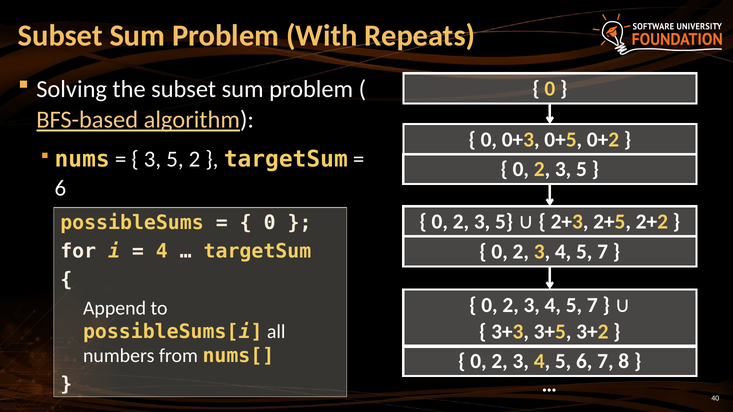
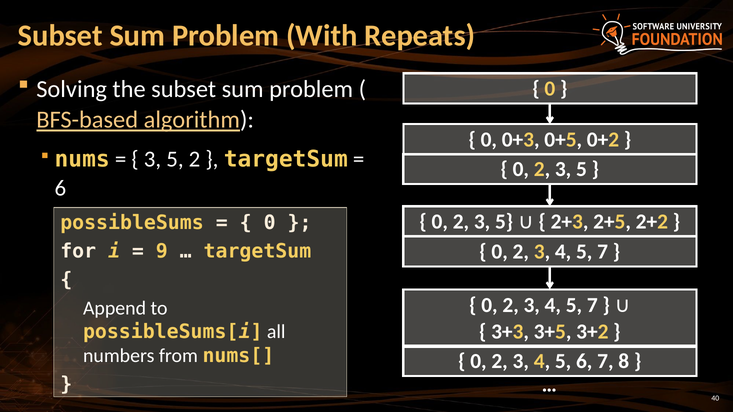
4: 4 -> 9 (162, 252)
